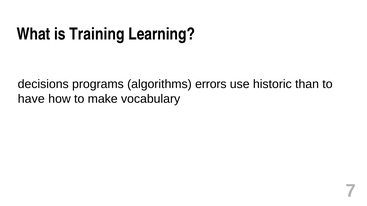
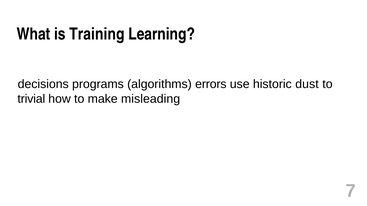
than: than -> dust (307, 84)
have: have -> trivial (31, 99)
vocabulary: vocabulary -> misleading (151, 99)
